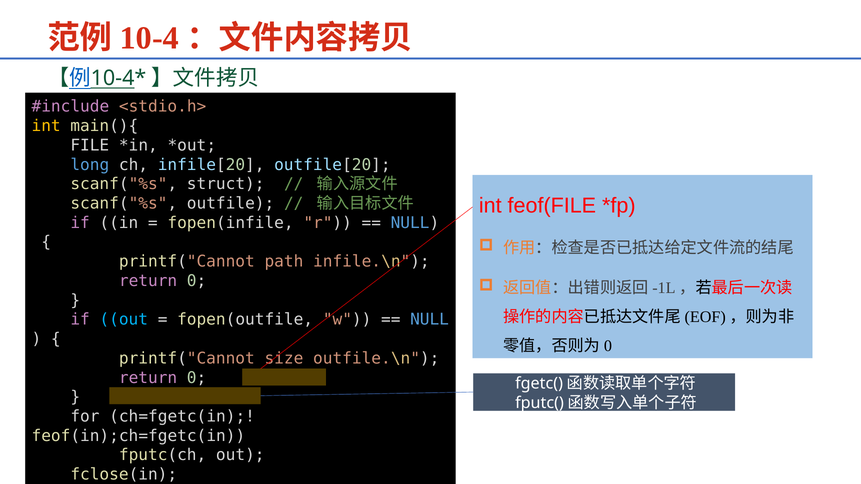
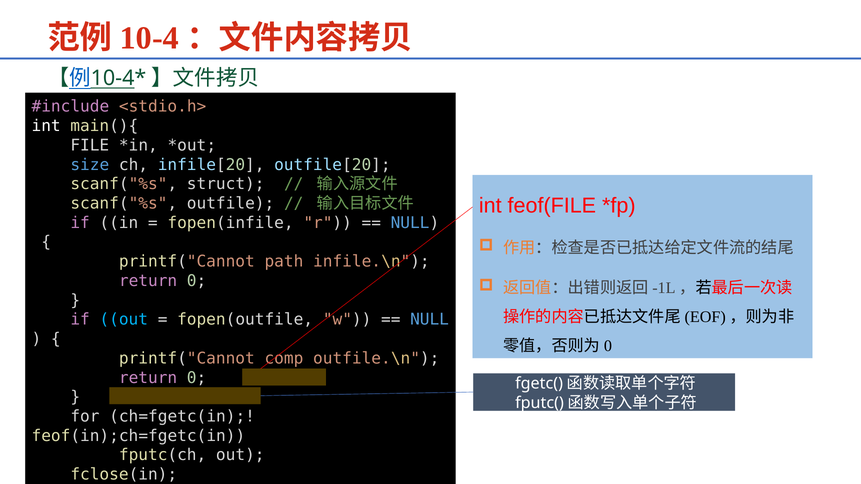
int colour: yellow -> white (46, 126)
long: long -> size (90, 165)
size: size -> comp (284, 359)
